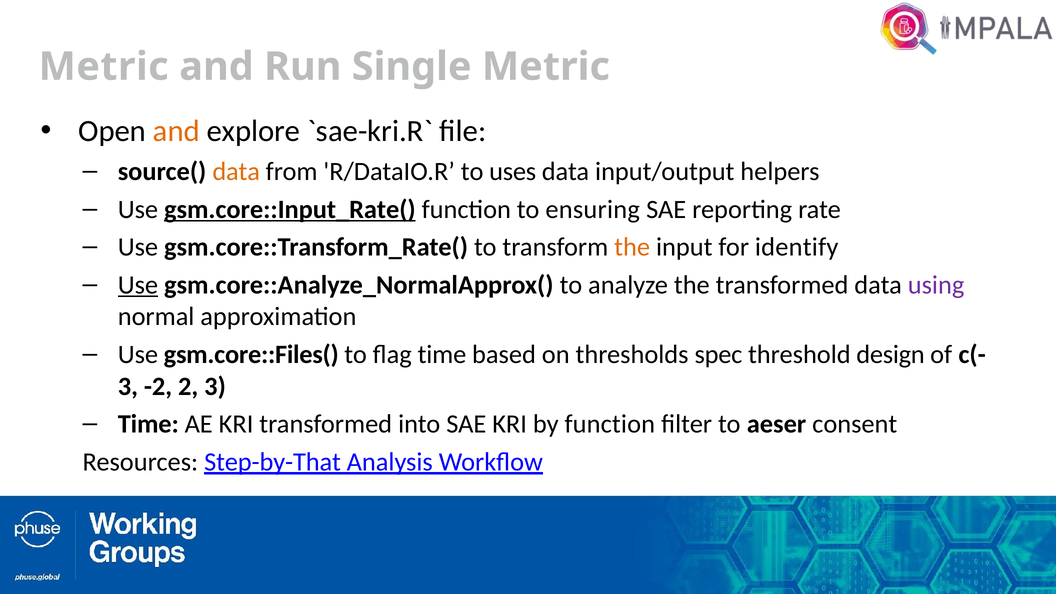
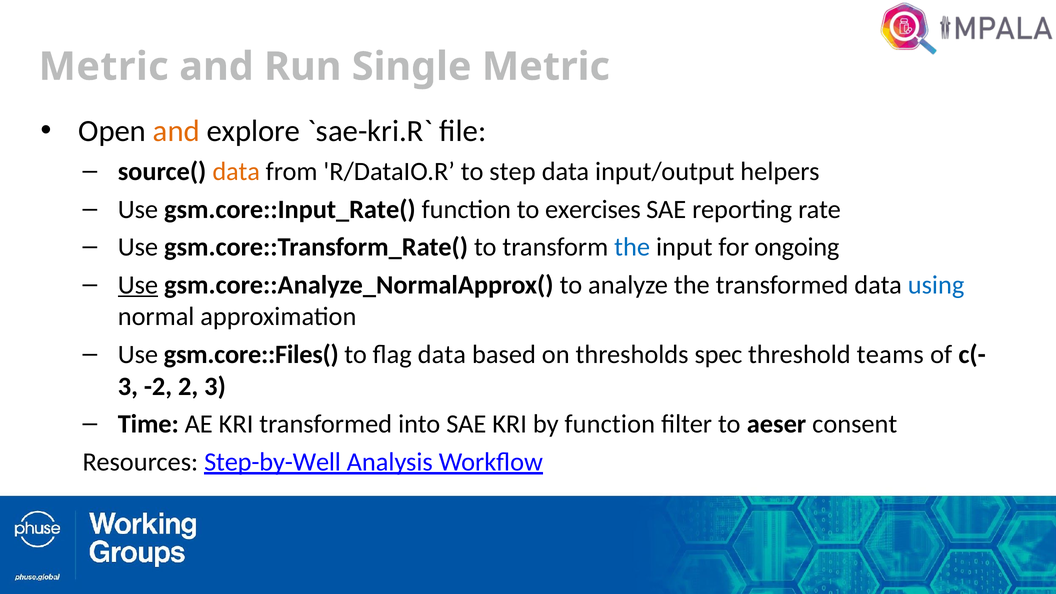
uses: uses -> step (513, 172)
gsm.core::Input_Rate( underline: present -> none (290, 209)
ensuring: ensuring -> exercises (593, 209)
the colour: orange -> blue (632, 247)
identify: identify -> ongoing (797, 247)
using colour: purple -> blue (936, 285)
flag time: time -> data (442, 355)
design: design -> teams (890, 355)
Step-by-That: Step-by-That -> Step-by-Well (273, 462)
